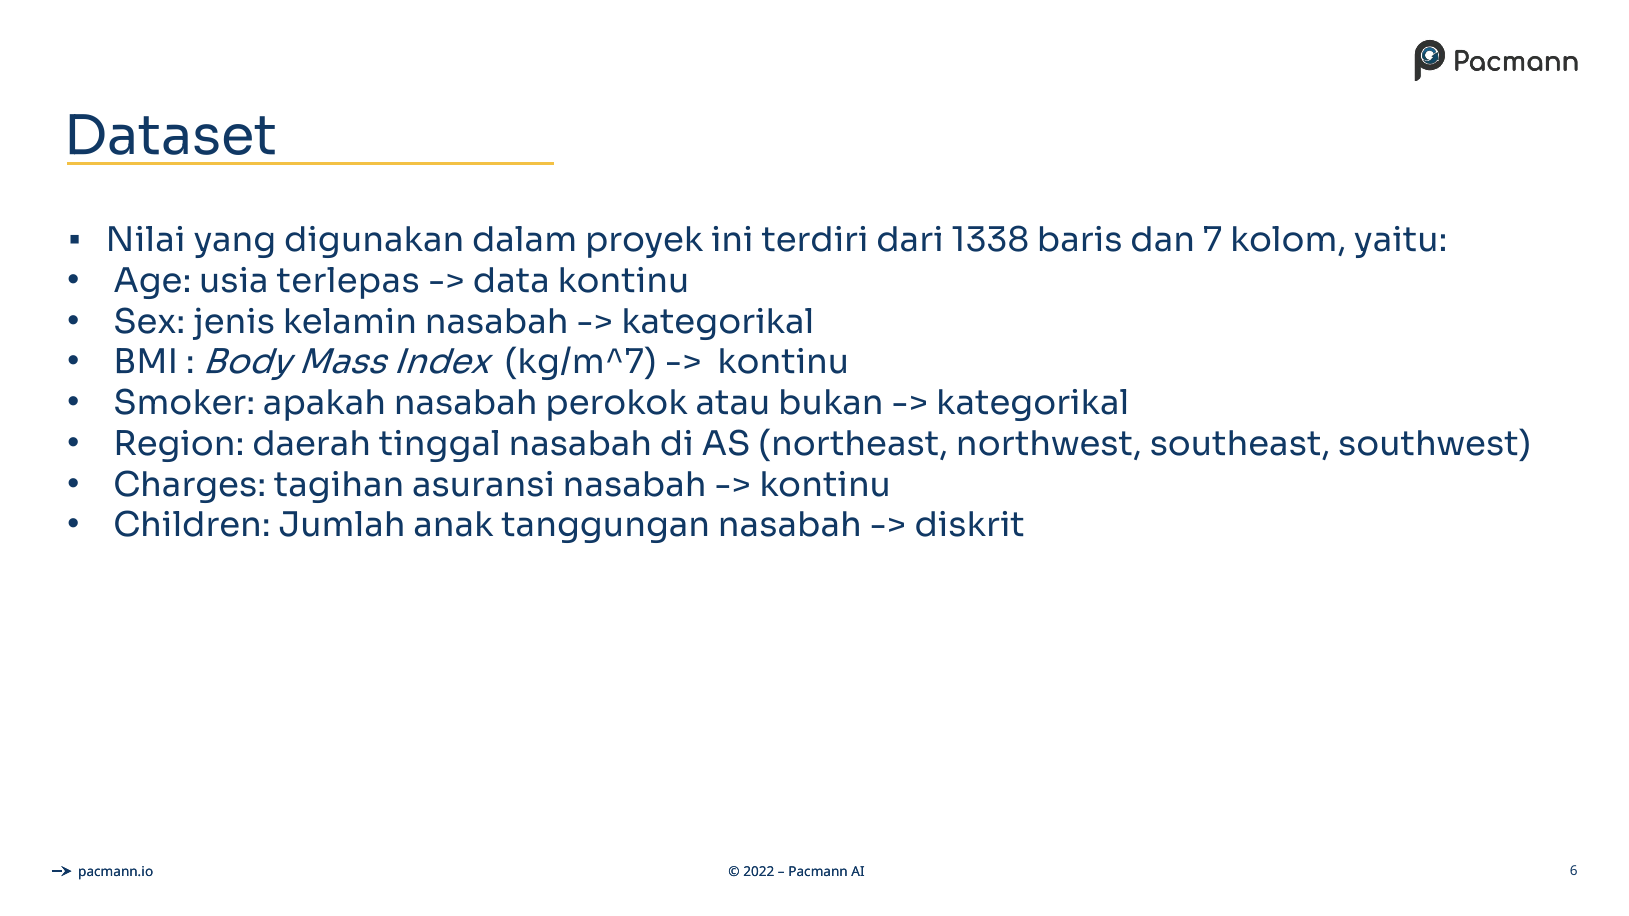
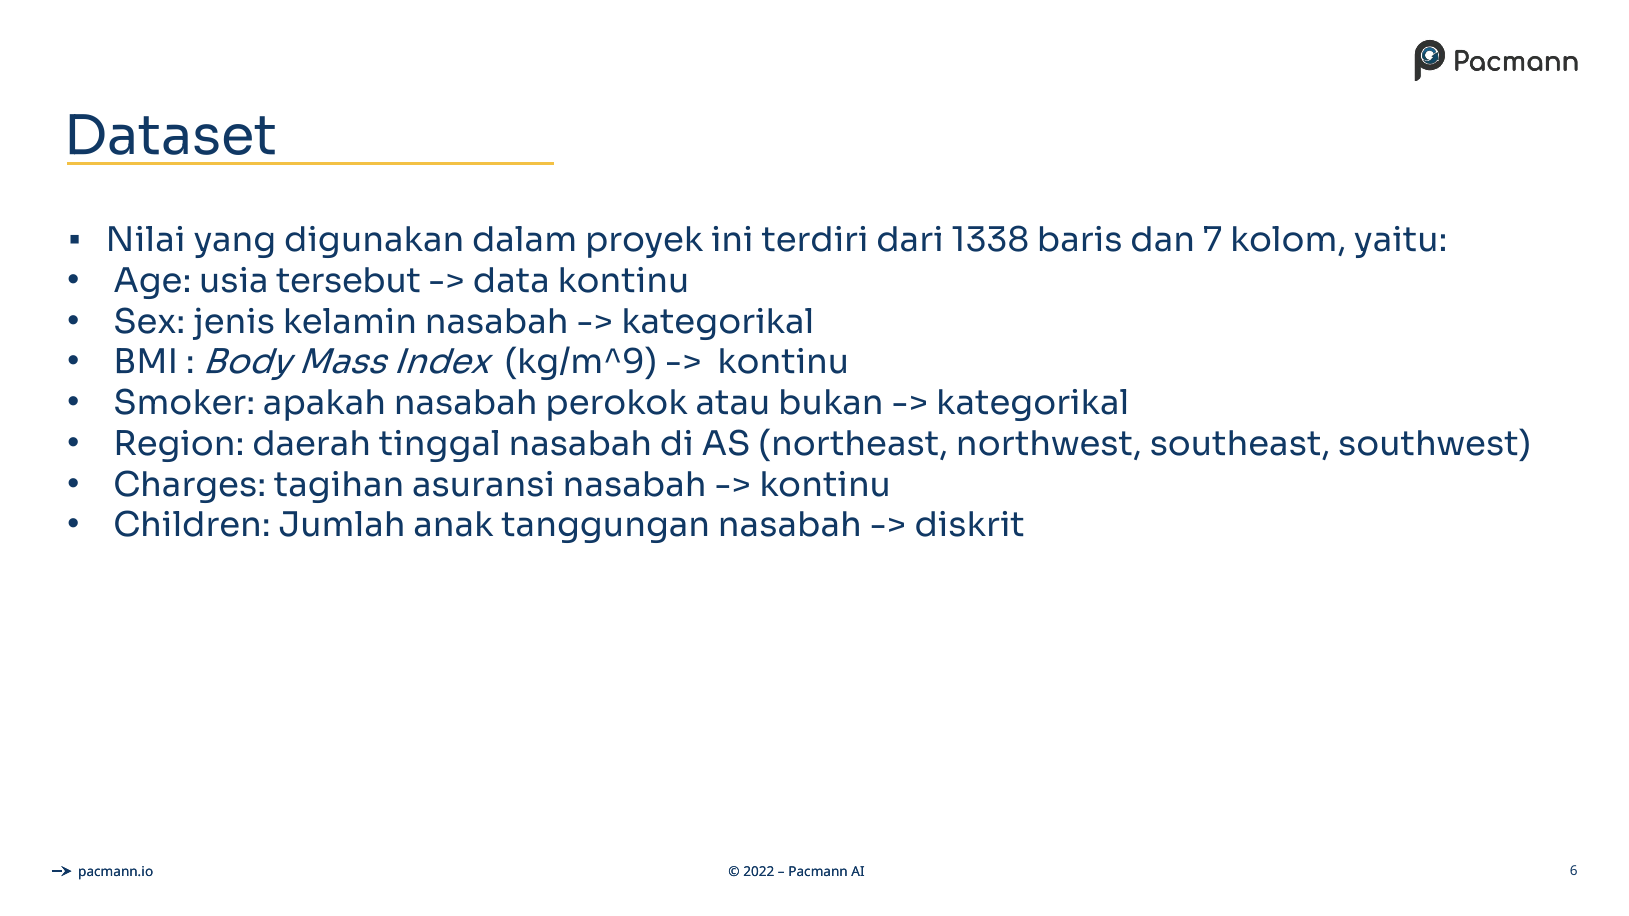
terlepas: terlepas -> tersebut (349, 281)
kg/m^7: kg/m^7 -> kg/m^9 (581, 363)
